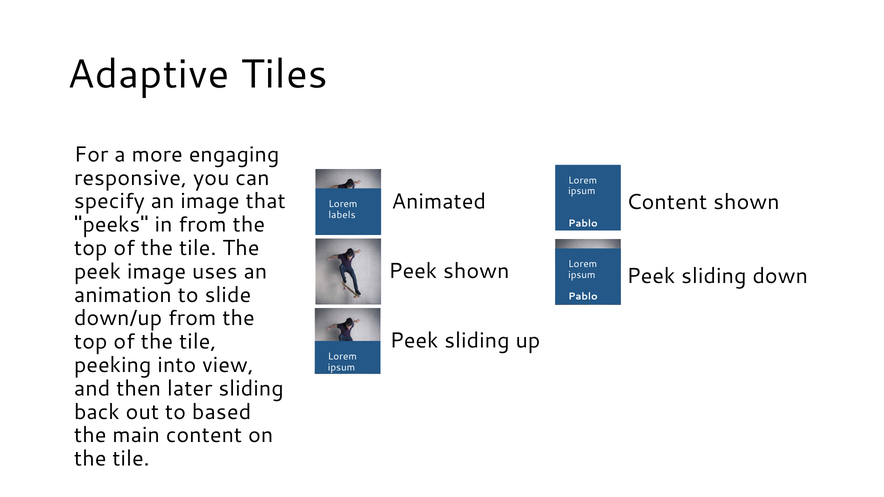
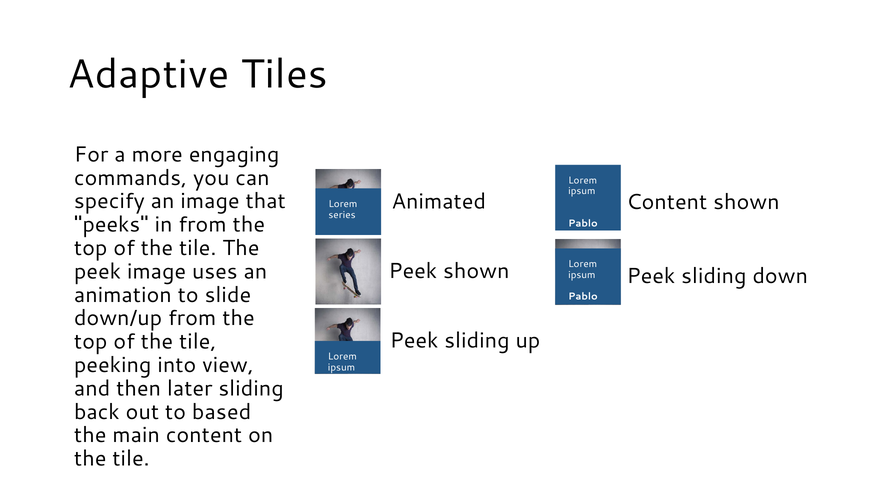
responsive: responsive -> commands (131, 178)
labels: labels -> series (342, 215)
